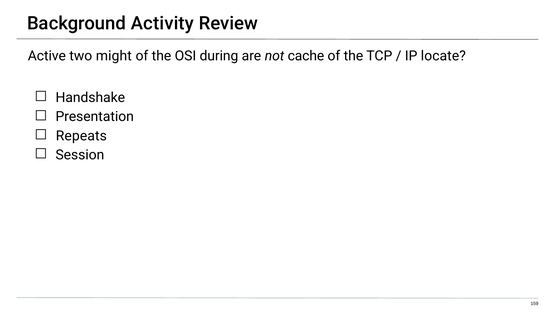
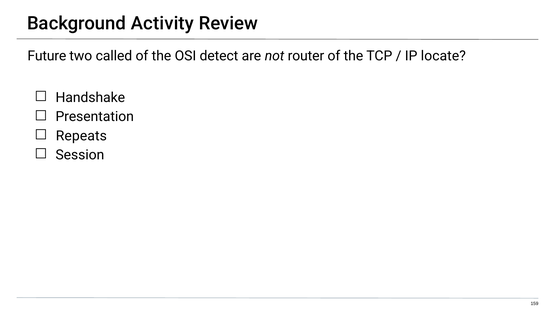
Active: Active -> Future (47, 56)
might: might -> called (114, 56)
during: during -> detect (219, 56)
cache: cache -> router (306, 56)
